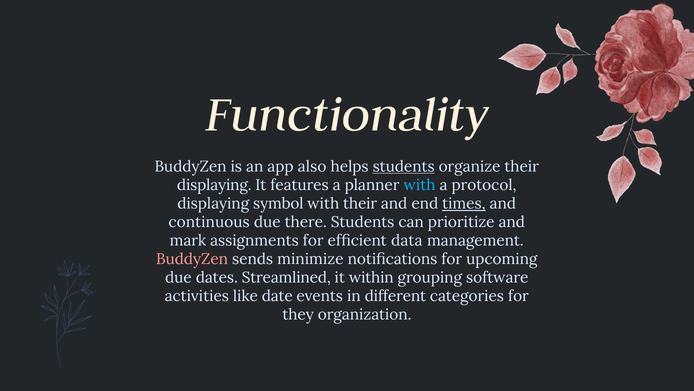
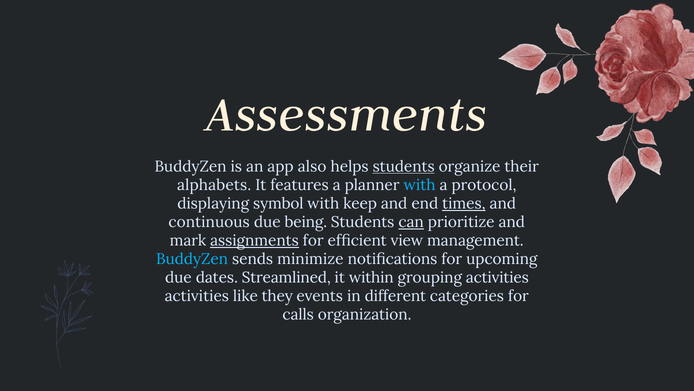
Functionality: Functionality -> Assessments (347, 113)
displaying: displaying -> alphabets (214, 185)
with their: their -> keep (360, 203)
there: there -> being (306, 222)
can underline: none -> present (411, 222)
assignments underline: none -> present (254, 240)
data: data -> view (407, 240)
BuddyZen colour: pink -> light blue (192, 259)
grouping software: software -> activities (497, 277)
date: date -> they (277, 296)
they: they -> calls (298, 314)
